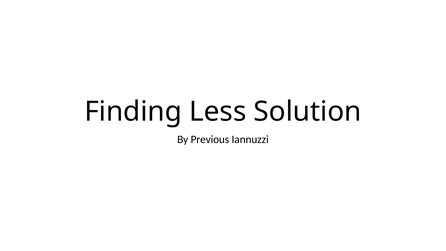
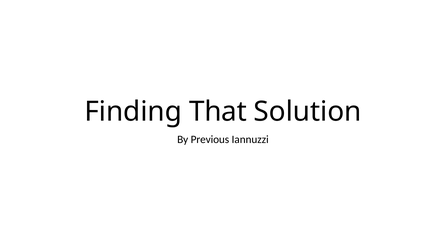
Less: Less -> That (218, 111)
